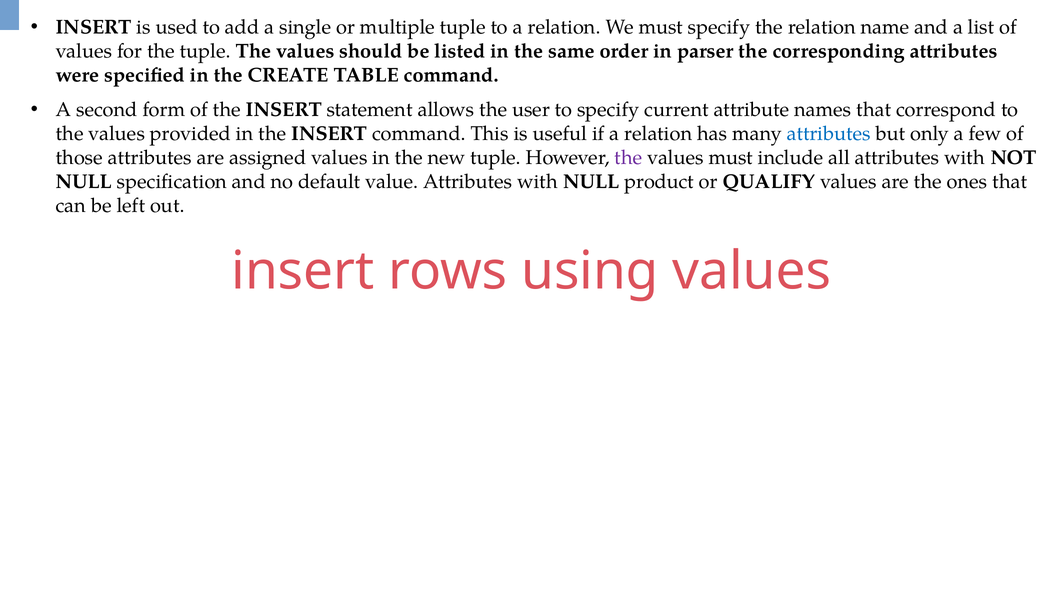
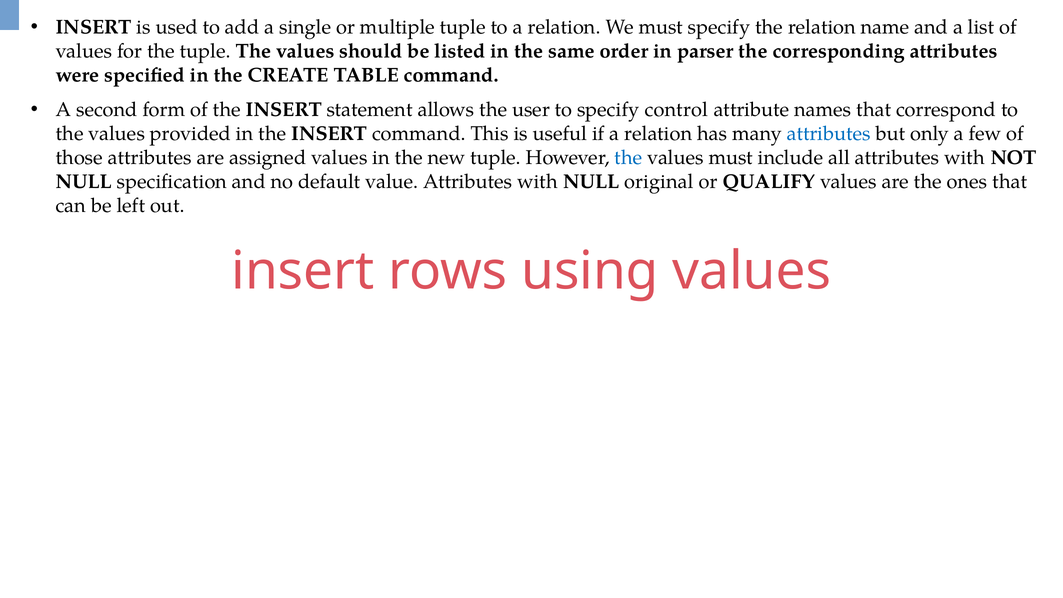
current: current -> control (676, 110)
the colour: purple -> blue (628, 158)
product: product -> original (659, 182)
